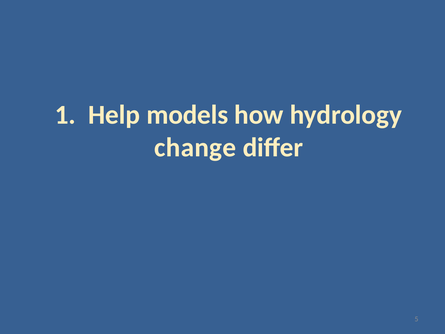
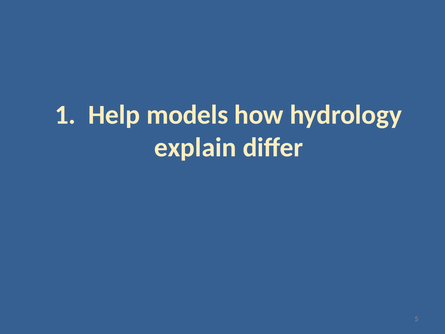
change: change -> explain (195, 148)
